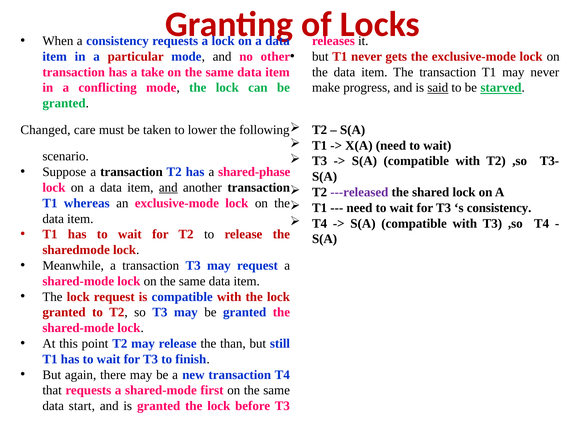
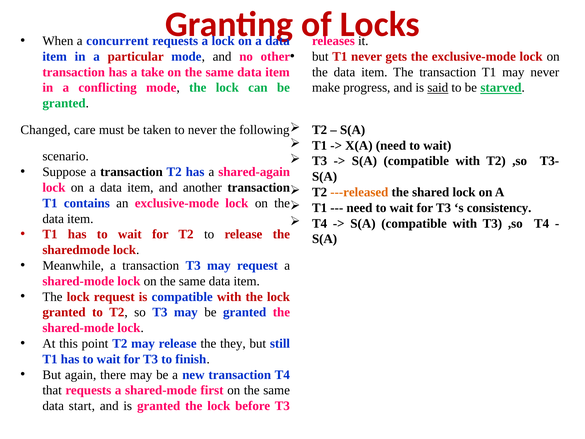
a consistency: consistency -> concurrent (117, 41)
to lower: lower -> never (202, 130)
shared-phase: shared-phase -> shared-again (254, 172)
and underline: present -> none (168, 187)
---released colour: purple -> orange (359, 192)
whereas: whereas -> contains (87, 203)
than: than -> they (233, 343)
